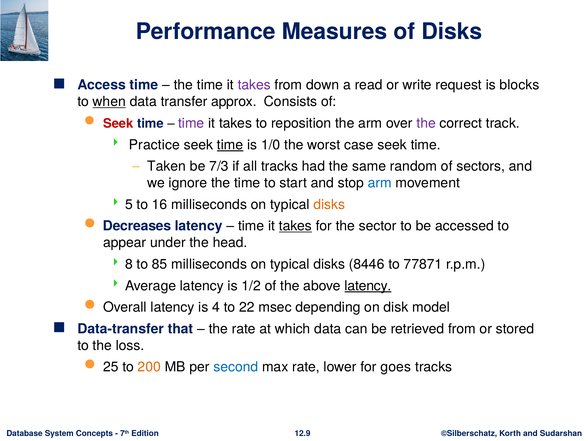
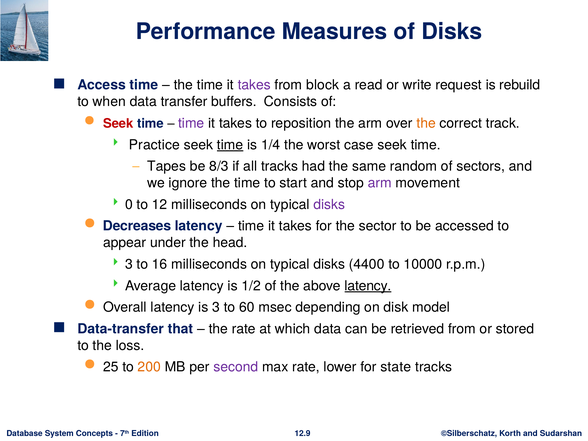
down: down -> block (323, 85)
blocks: blocks -> rebuild (520, 85)
when underline: present -> none (109, 102)
approx: approx -> buffers (234, 102)
the colour: purple -> orange (426, 123)
1/0: 1/0 -> 1/4 (271, 145)
Taken: Taken -> Tapes (167, 166)
7/3: 7/3 -> 8/3 (219, 166)
arm colour: blue -> purple (380, 183)
5: 5 -> 0 (129, 205)
16: 16 -> 12 (160, 205)
disks colour: orange -> purple (329, 205)
takes underline: present -> none (295, 226)
8: 8 -> 3 (129, 264)
85: 85 -> 16 (160, 264)
8446: 8446 -> 4400 (367, 264)
77871: 77871 -> 10000 (423, 264)
is 4: 4 -> 3 (216, 307)
22: 22 -> 60 (247, 307)
second colour: blue -> purple (236, 367)
goes: goes -> state (396, 367)
